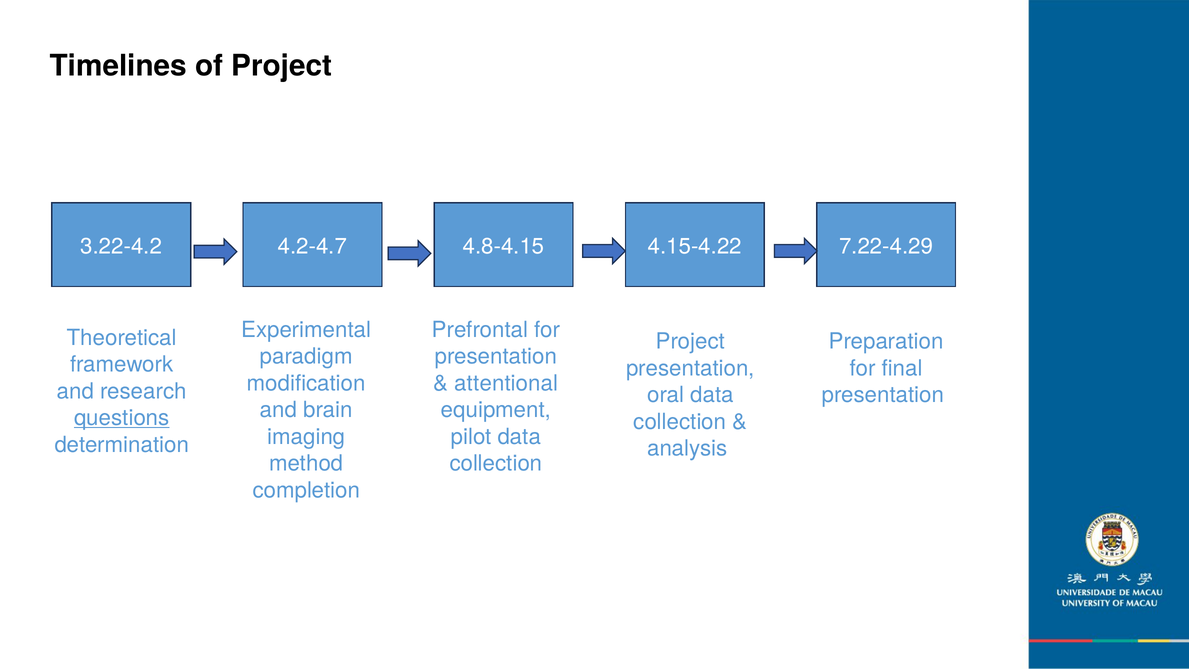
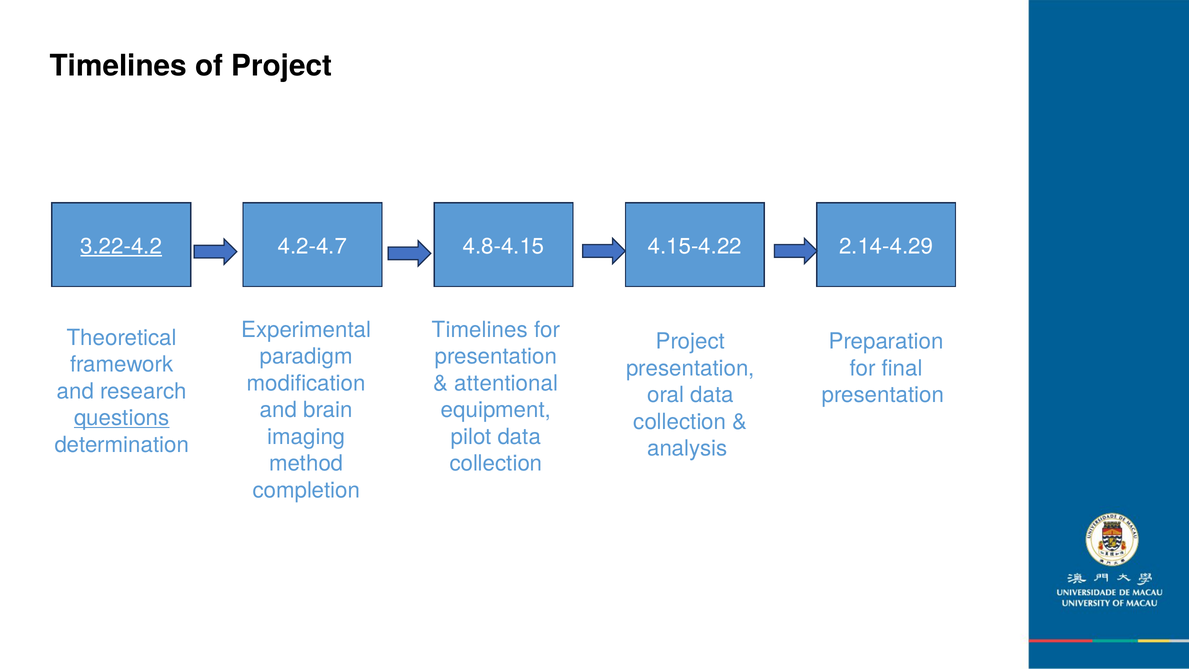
3.22-4.2 underline: none -> present (121, 246)
7.22-4.29: 7.22-4.29 -> 2.14-4.29 (886, 246)
Prefrontal: Prefrontal -> Timelines (480, 330)
